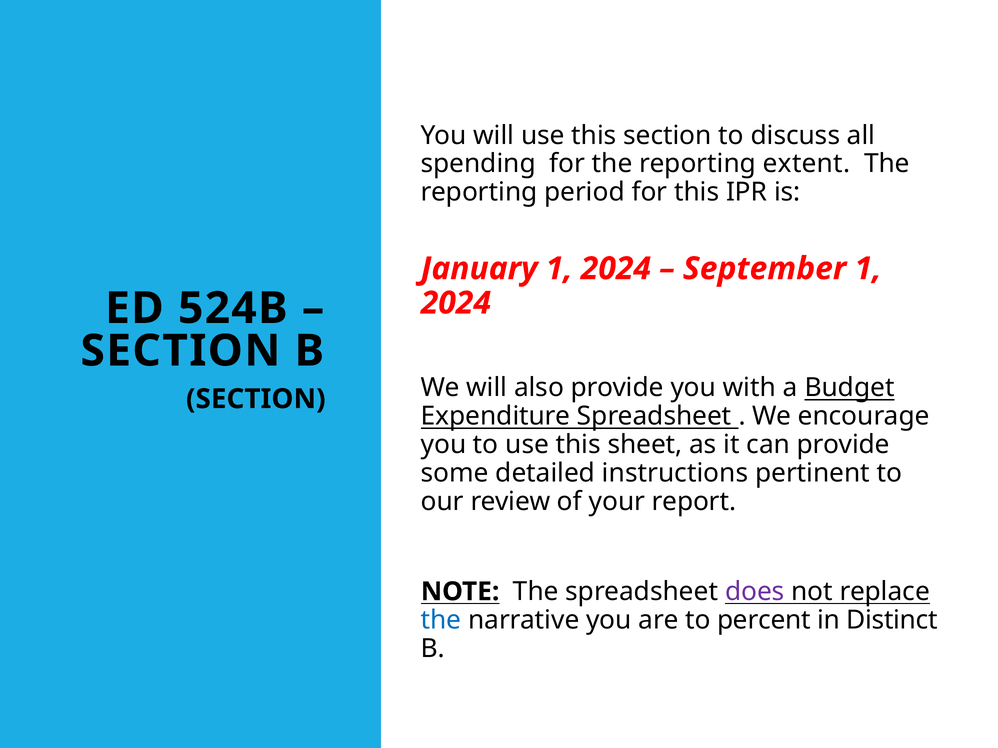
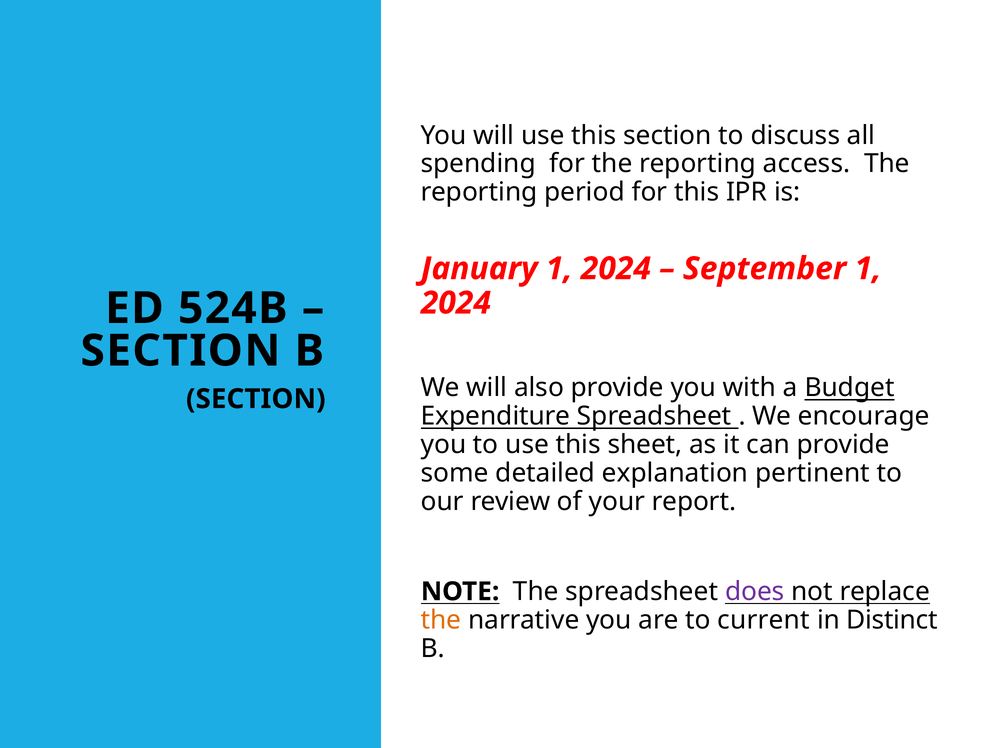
extent: extent -> access (807, 164)
instructions: instructions -> explanation (675, 473)
the colour: blue -> orange (441, 620)
percent: percent -> current (764, 620)
